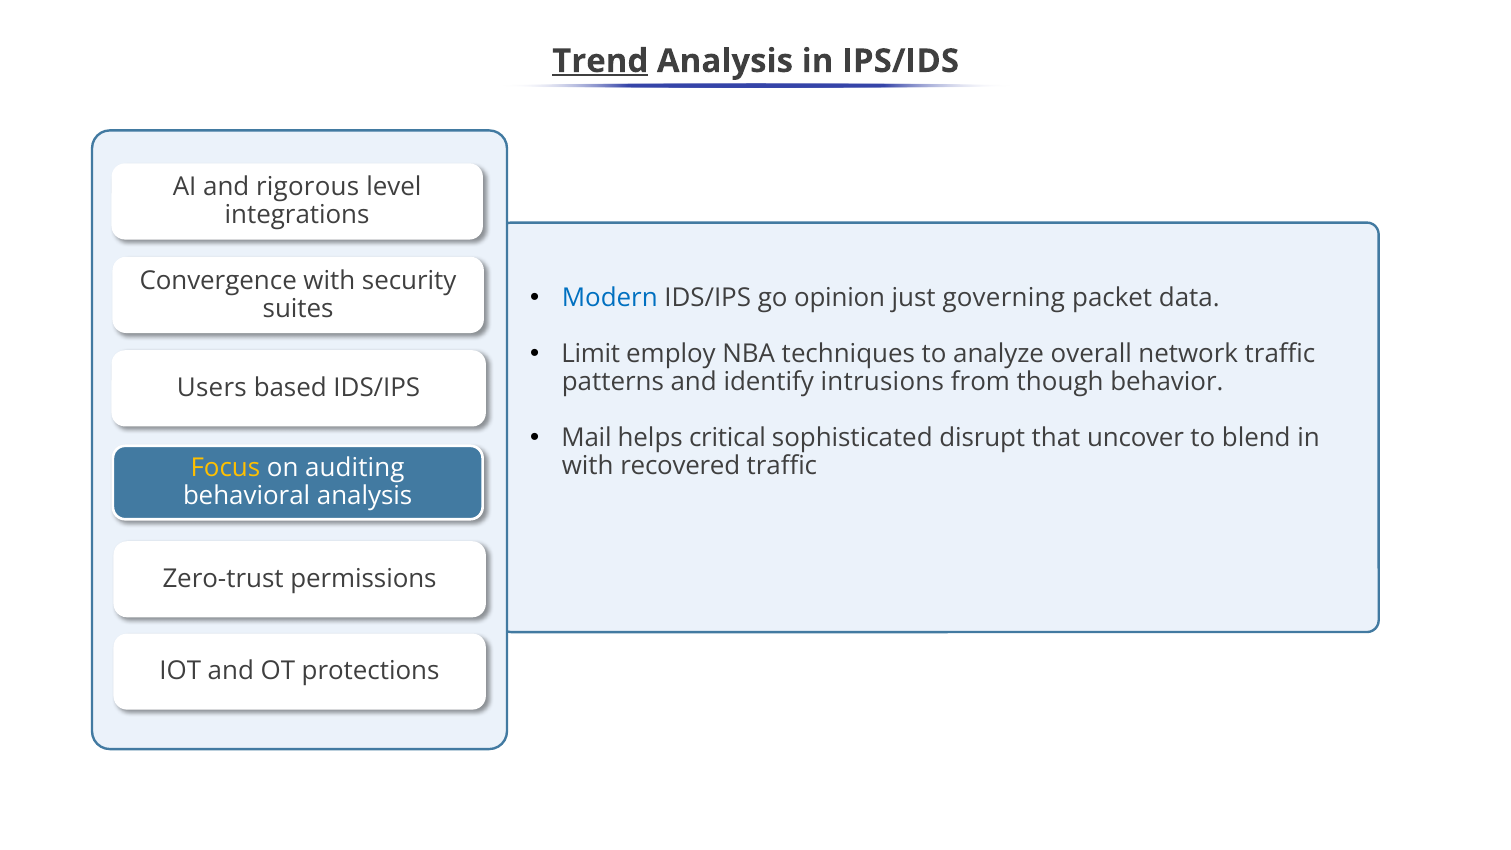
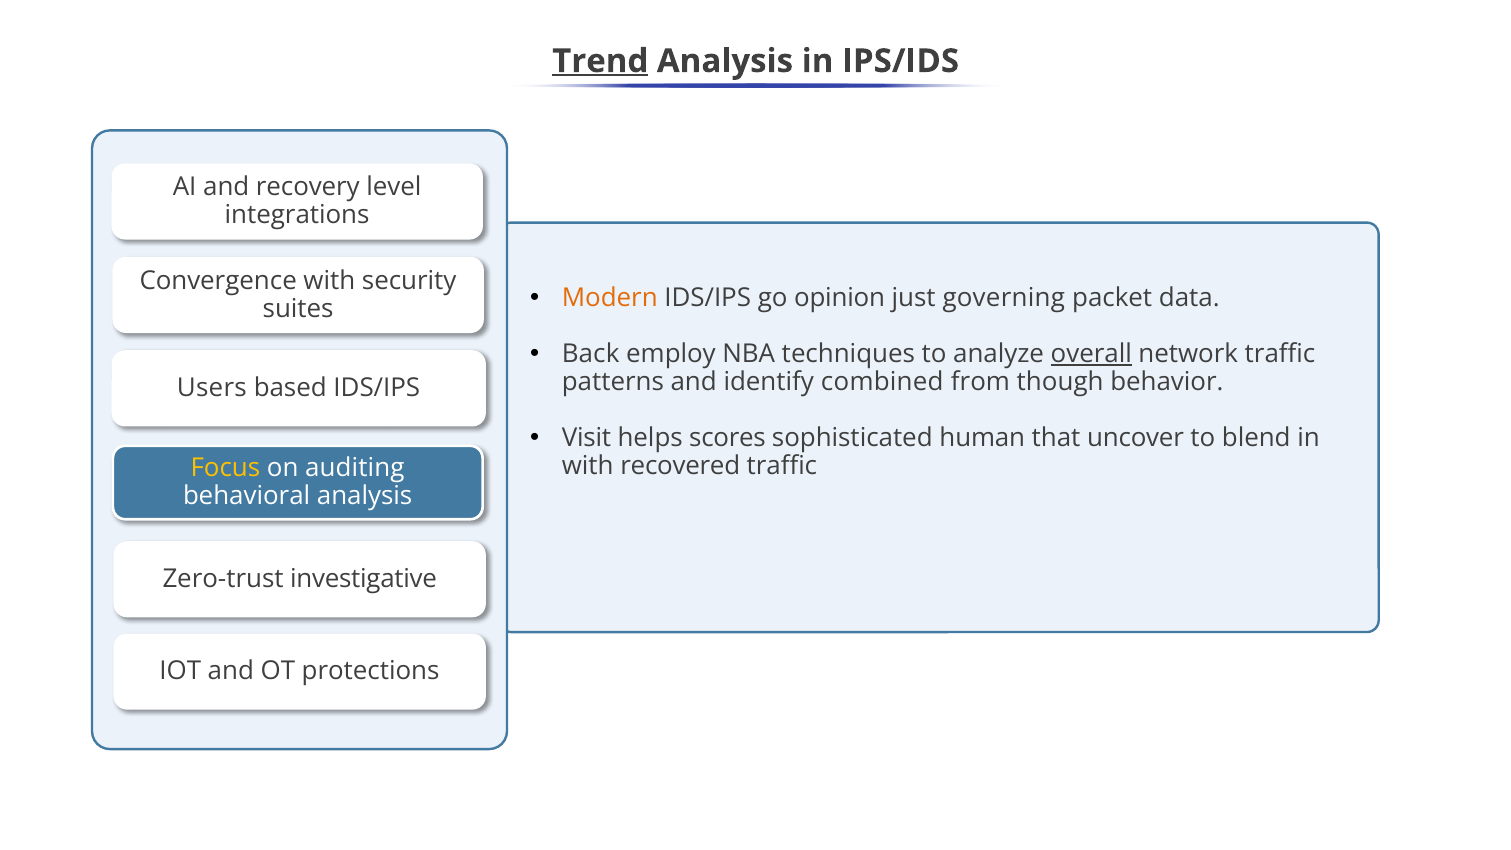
rigorous: rigorous -> recovery (308, 187)
Modern colour: blue -> orange (610, 298)
Limit: Limit -> Back (591, 354)
overall underline: none -> present (1091, 354)
intrusions: intrusions -> combined (882, 382)
Mail: Mail -> Visit (587, 438)
critical: critical -> scores (727, 438)
disrupt: disrupt -> human (982, 438)
permissions: permissions -> investigative (364, 579)
